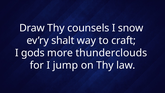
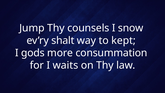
Draw: Draw -> Jump (32, 28)
craft: craft -> kept (124, 40)
thunderclouds: thunderclouds -> consummation (111, 53)
jump: jump -> waits (65, 65)
